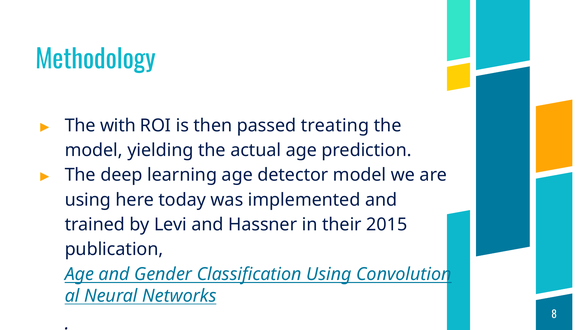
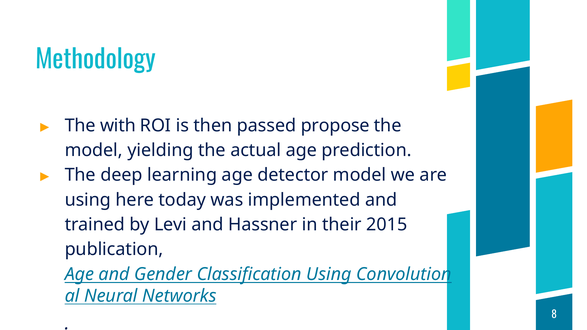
treating: treating -> propose (335, 126)
